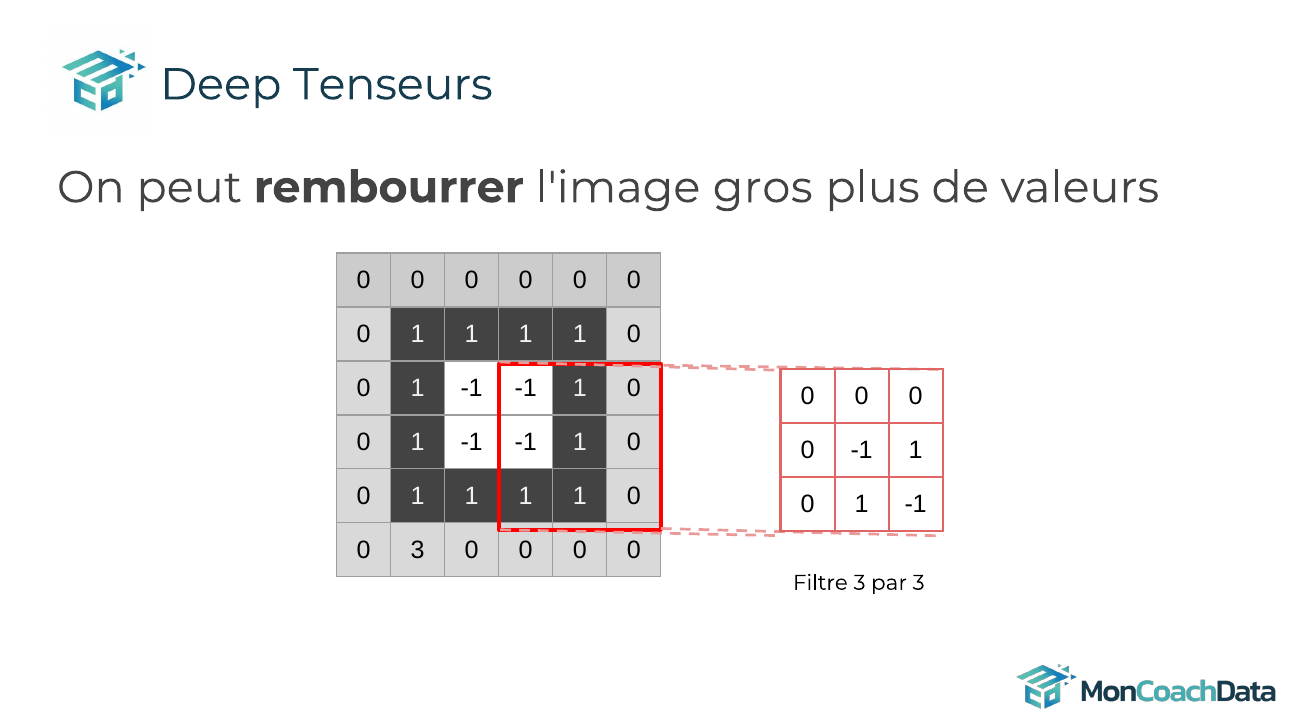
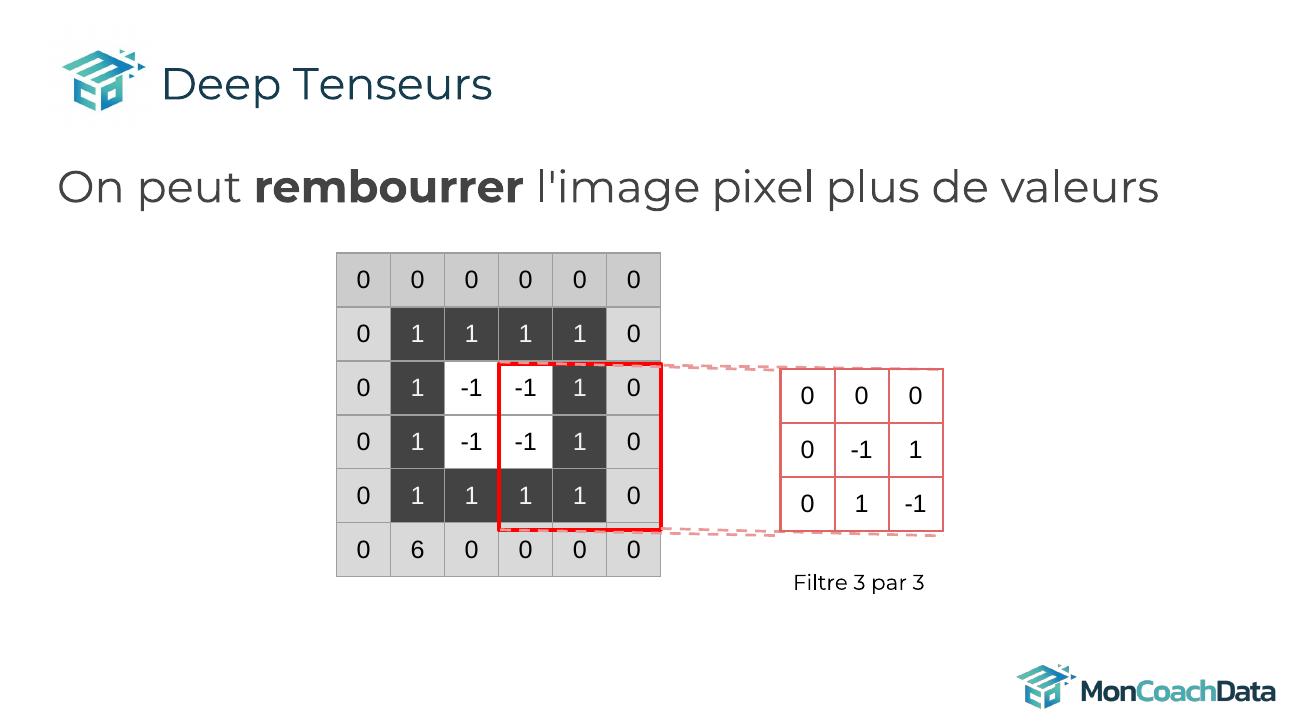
gros: gros -> pixel (763, 188)
0 3: 3 -> 6 (418, 550)
